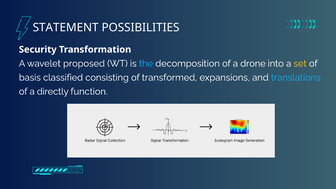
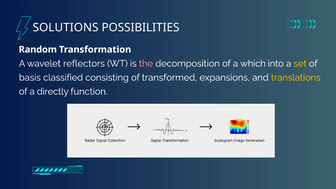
STATEMENT: STATEMENT -> SOLUTIONS (66, 28)
Security: Security -> Random (38, 50)
proposed: proposed -> reflectors (84, 64)
the colour: light blue -> pink (146, 64)
drone: drone -> which (253, 64)
translations colour: light blue -> yellow (296, 78)
